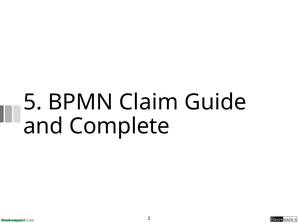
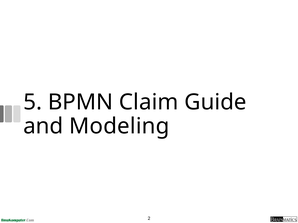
Complete: Complete -> Modeling (119, 126)
